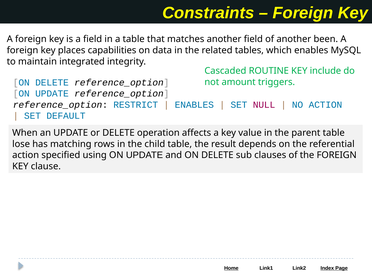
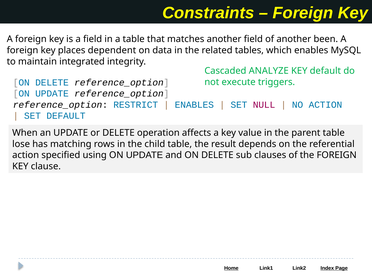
capabilities: capabilities -> dependent (112, 50)
ROUTINE: ROUTINE -> ANALYZE (269, 71)
KEY include: include -> default (325, 71)
amount: amount -> execute (239, 82)
